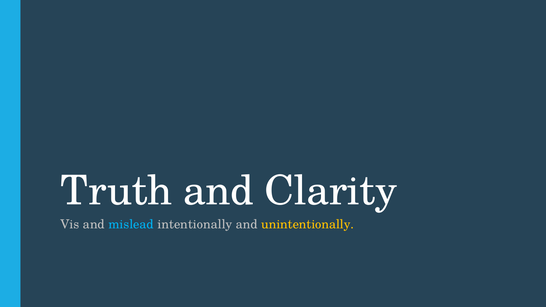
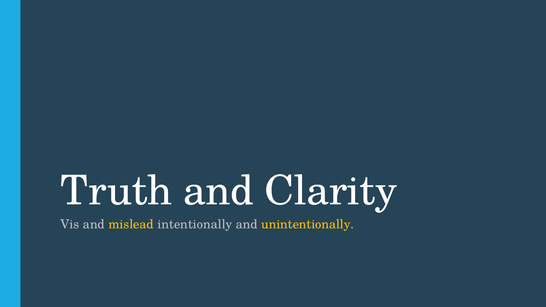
mislead colour: light blue -> yellow (131, 224)
